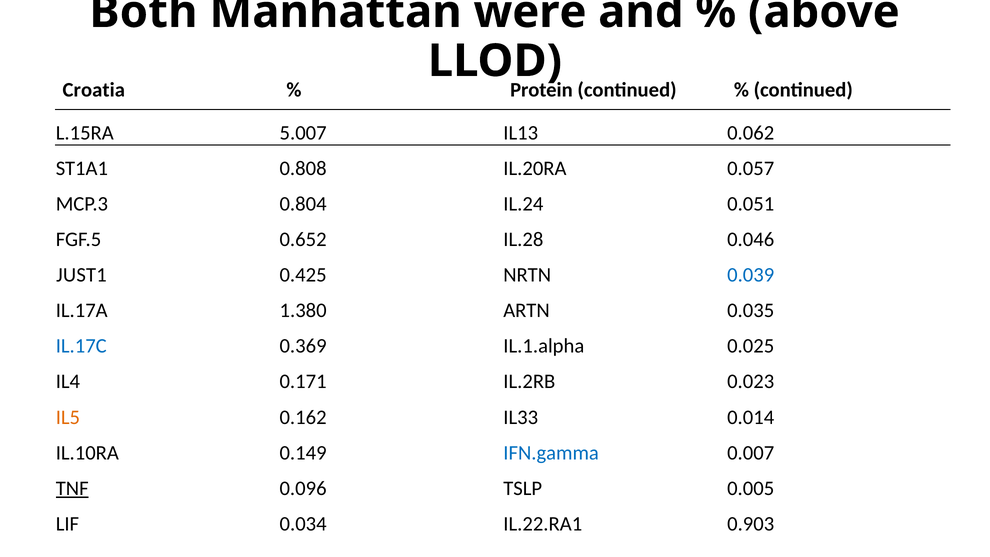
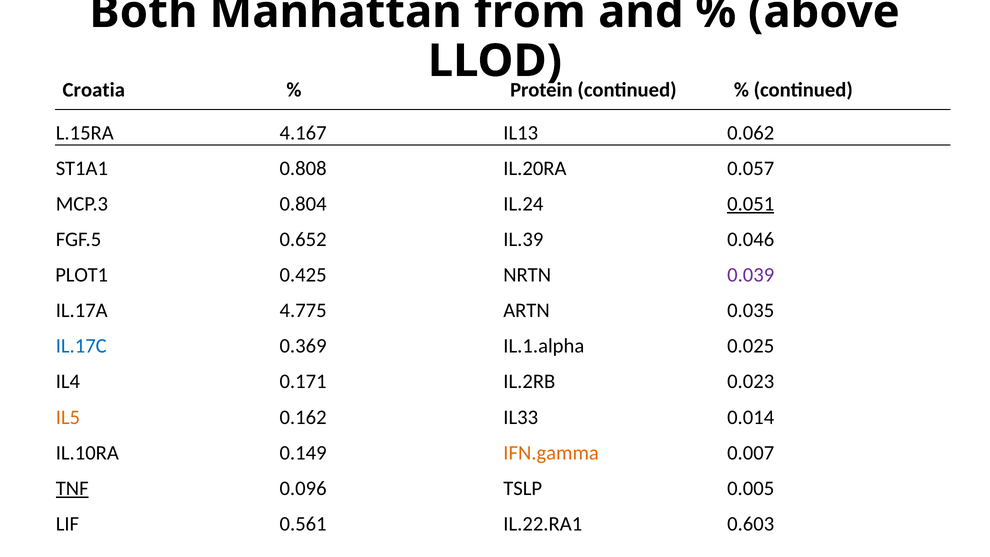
were: were -> from (530, 12)
5.007: 5.007 -> 4.167 (303, 133)
0.051 underline: none -> present (751, 204)
IL.28: IL.28 -> IL.39 (523, 239)
JUST1: JUST1 -> PLOT1 (82, 275)
0.039 colour: blue -> purple (751, 275)
1.380: 1.380 -> 4.775 (303, 310)
IFN.gamma colour: blue -> orange (551, 453)
0.034: 0.034 -> 0.561 (303, 524)
0.903: 0.903 -> 0.603 (751, 524)
